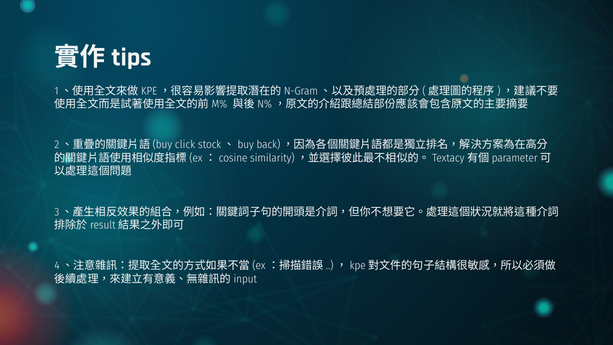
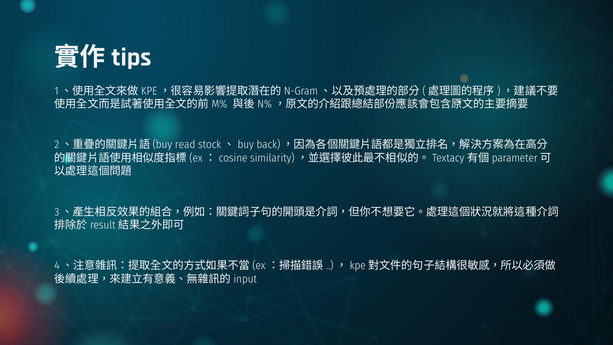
click: click -> read (185, 145)
